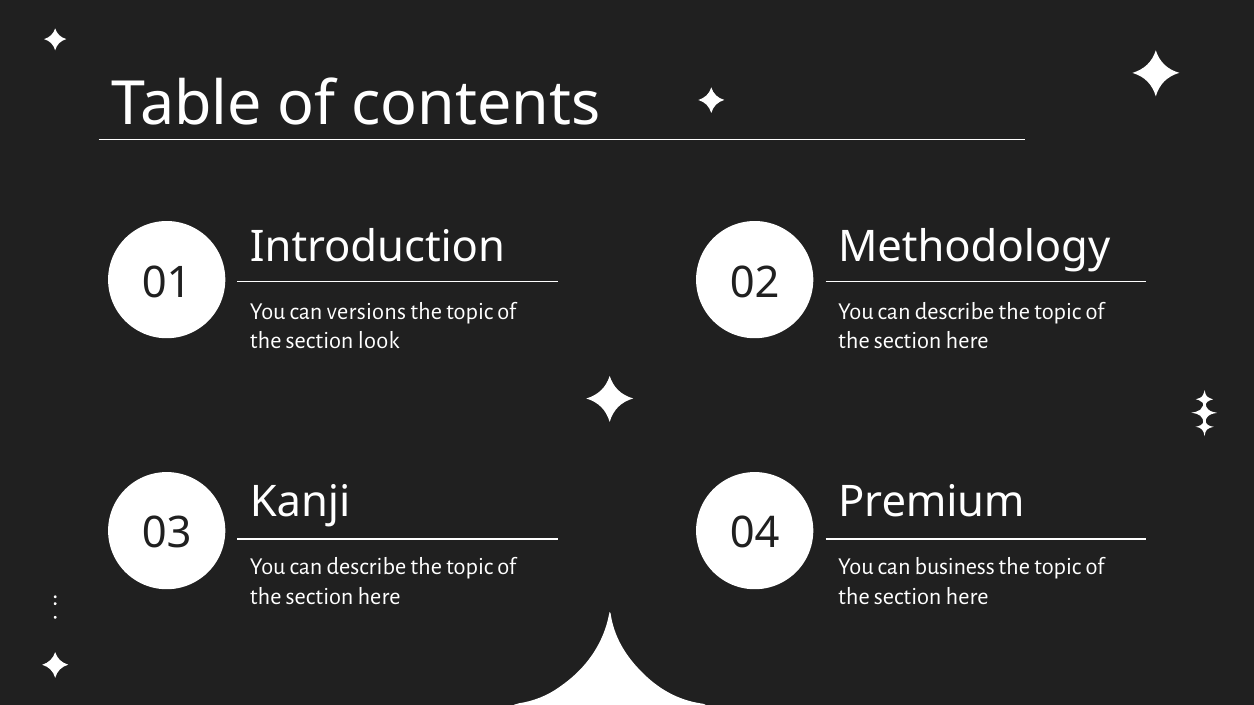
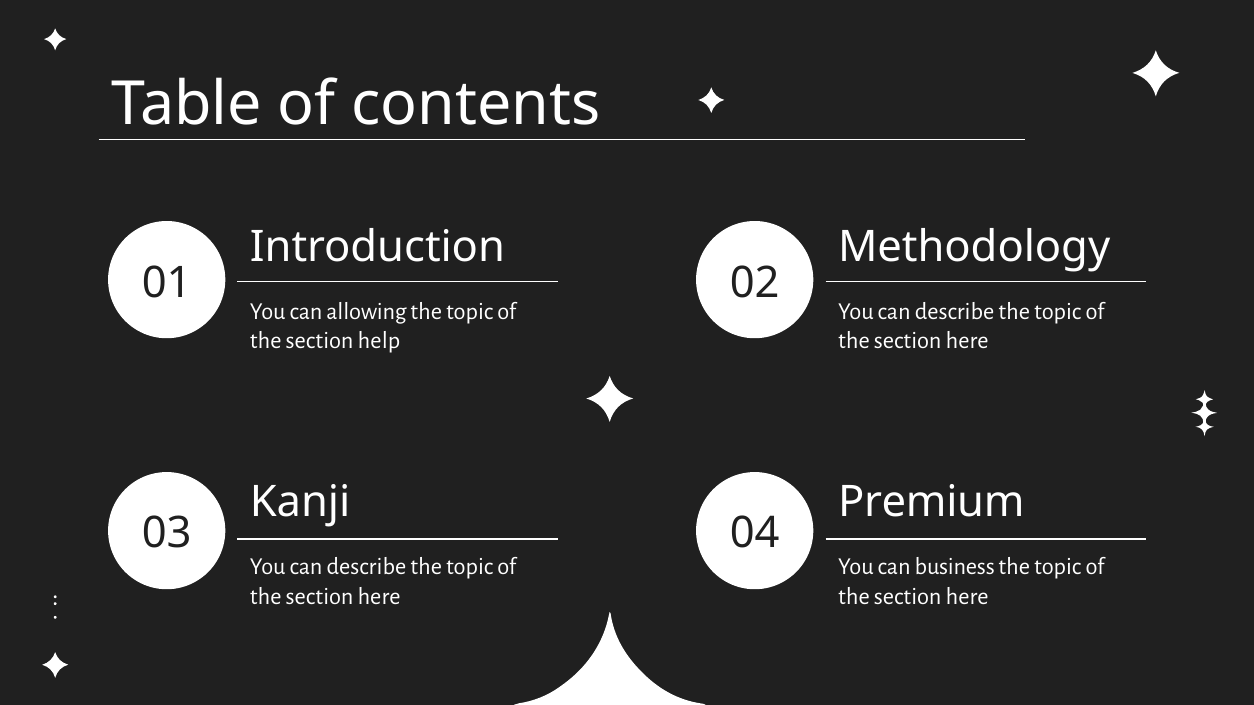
versions: versions -> allowing (367, 311)
look: look -> help (379, 341)
